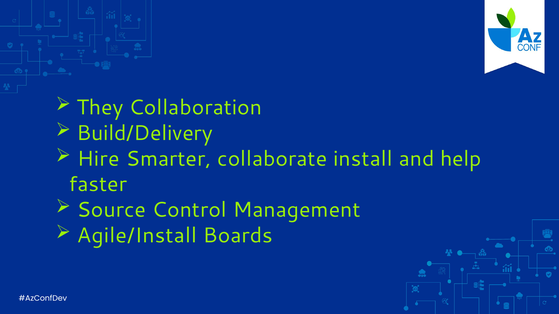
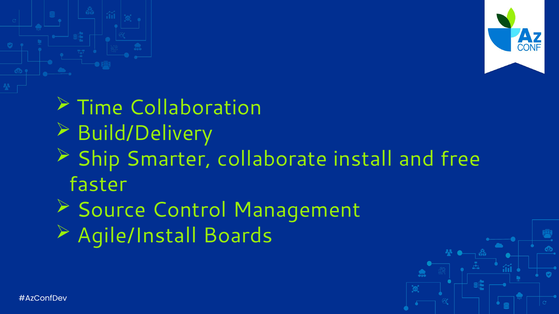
They: They -> Time (100, 108)
Hire: Hire -> Ship (99, 159)
help: help -> free (461, 159)
